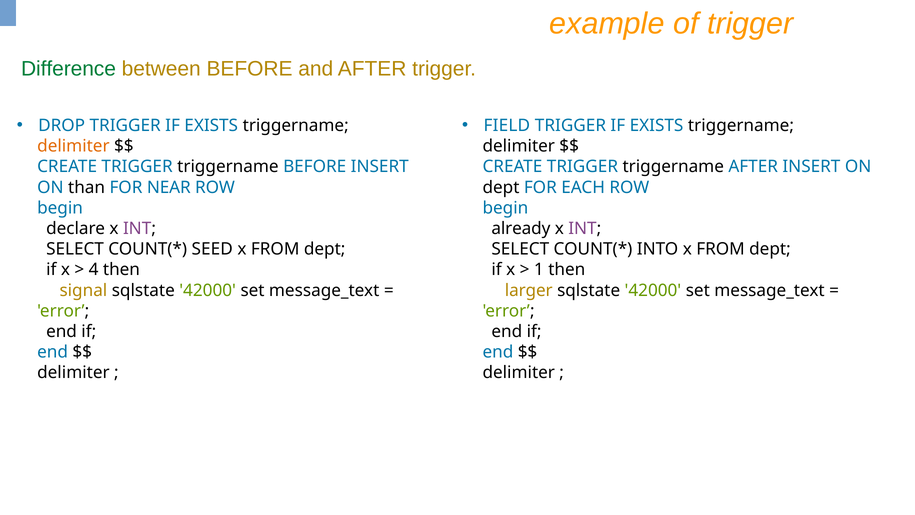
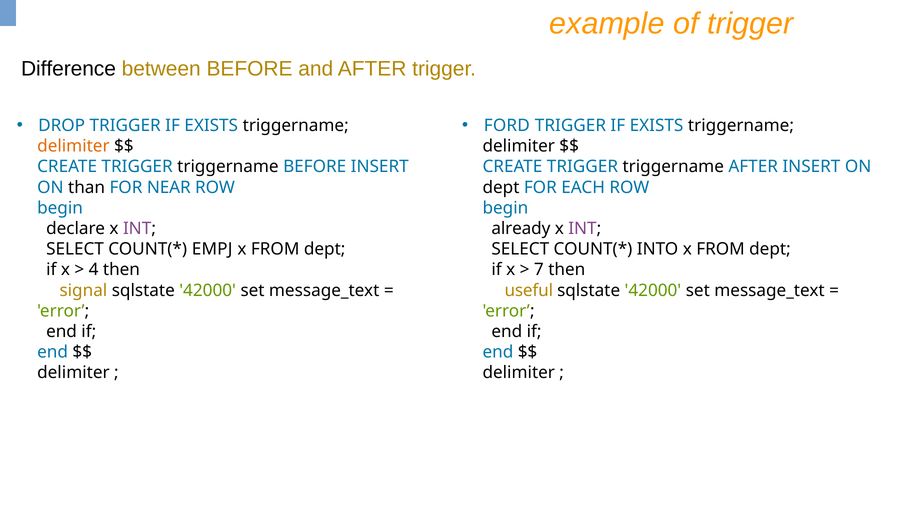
Difference colour: green -> black (68, 69)
FIELD: FIELD -> FORD (507, 126)
SEED: SEED -> EMPJ (212, 249)
1: 1 -> 7 (539, 270)
larger: larger -> useful (529, 290)
